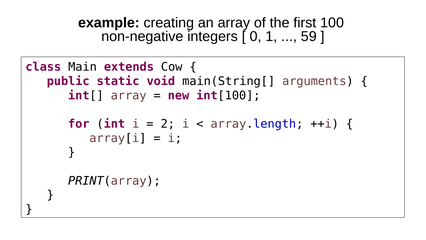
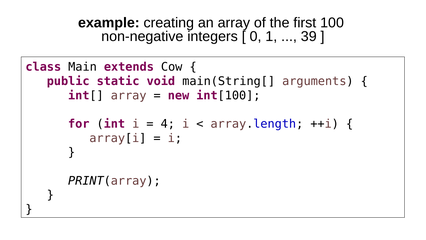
59: 59 -> 39 (309, 37)
2: 2 -> 4 (168, 124)
